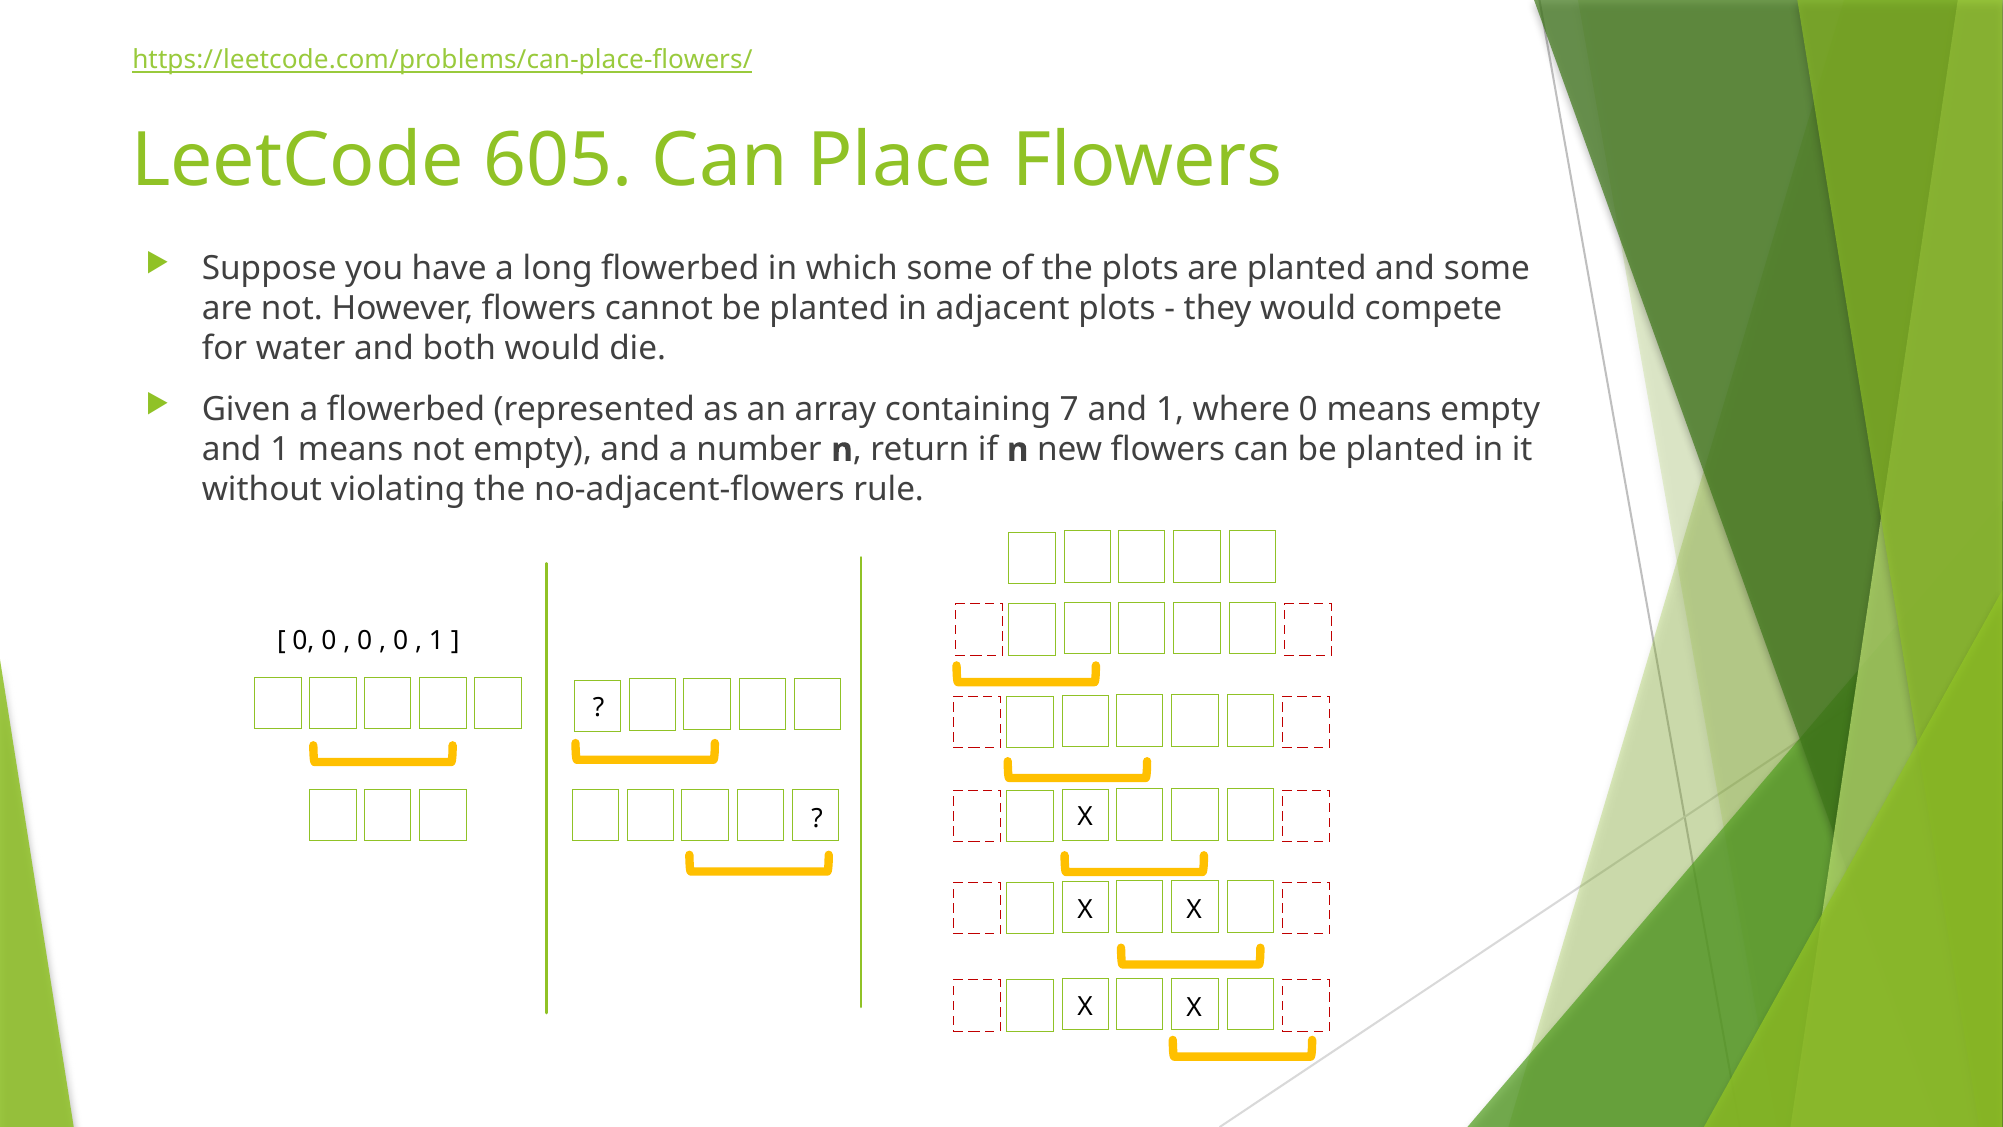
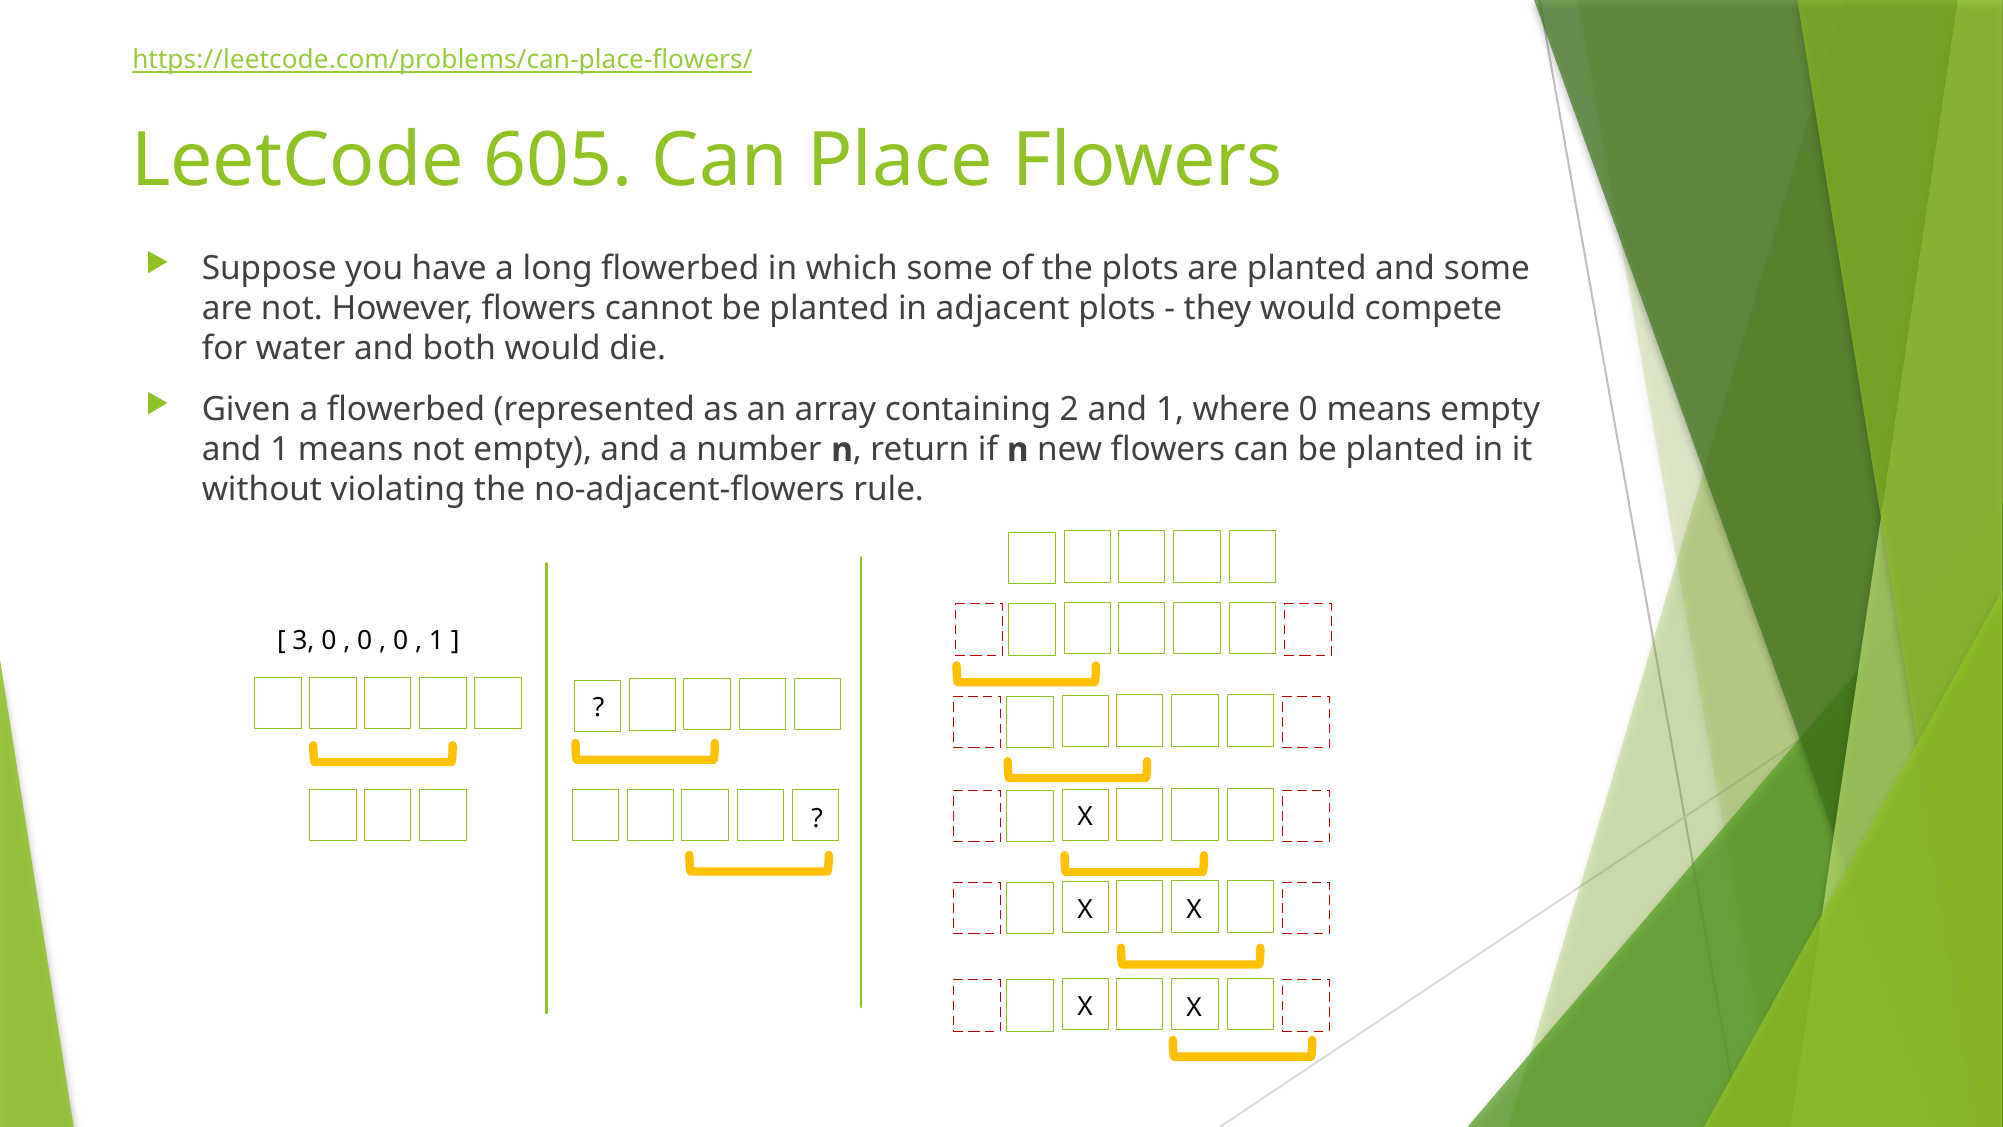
7: 7 -> 2 (1069, 410)
0: 0 -> 3 (303, 641)
